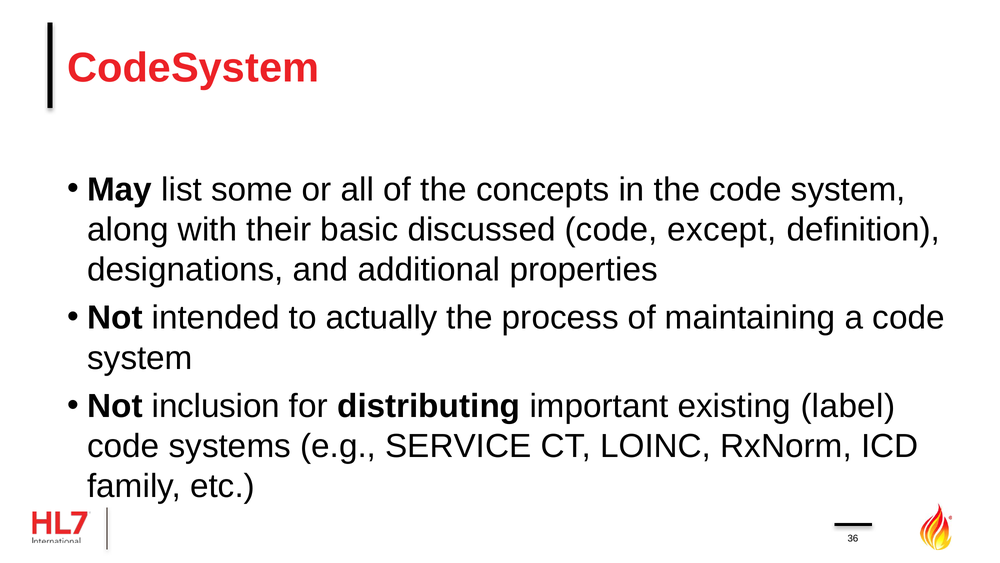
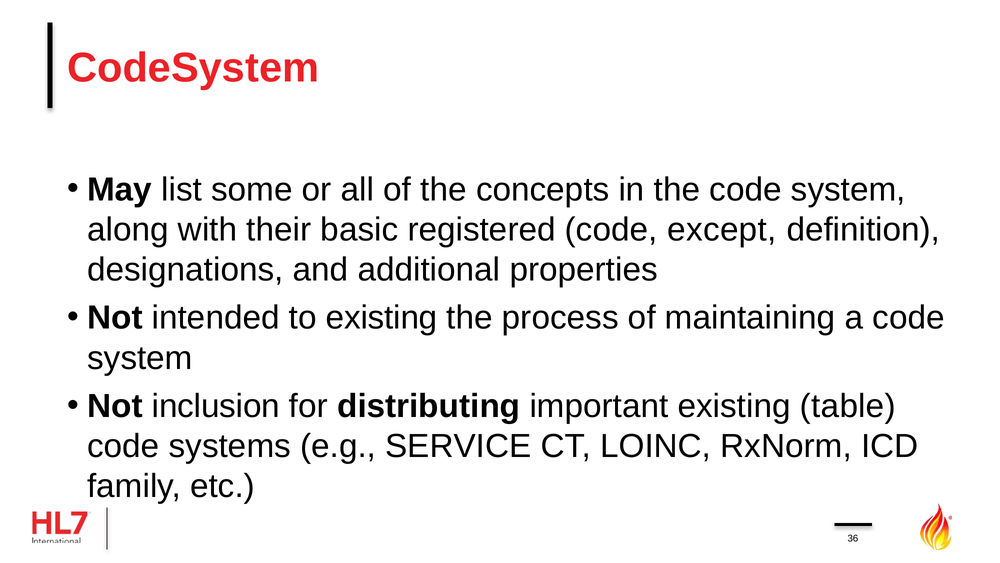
discussed: discussed -> registered (482, 229)
to actually: actually -> existing (382, 318)
label: label -> table (848, 406)
